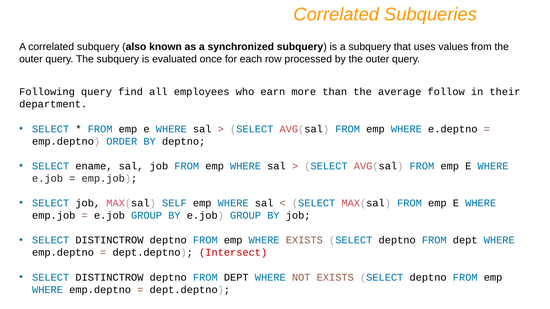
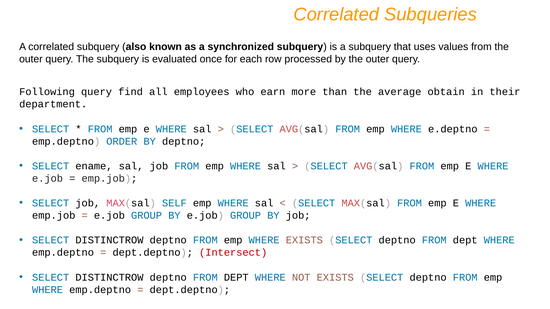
follow: follow -> obtain (446, 92)
